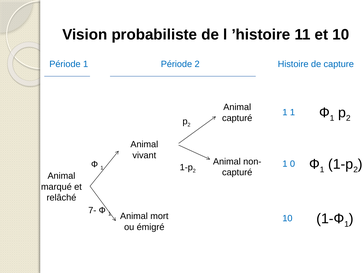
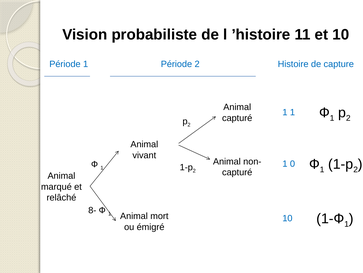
7-: 7- -> 8- (92, 210)
